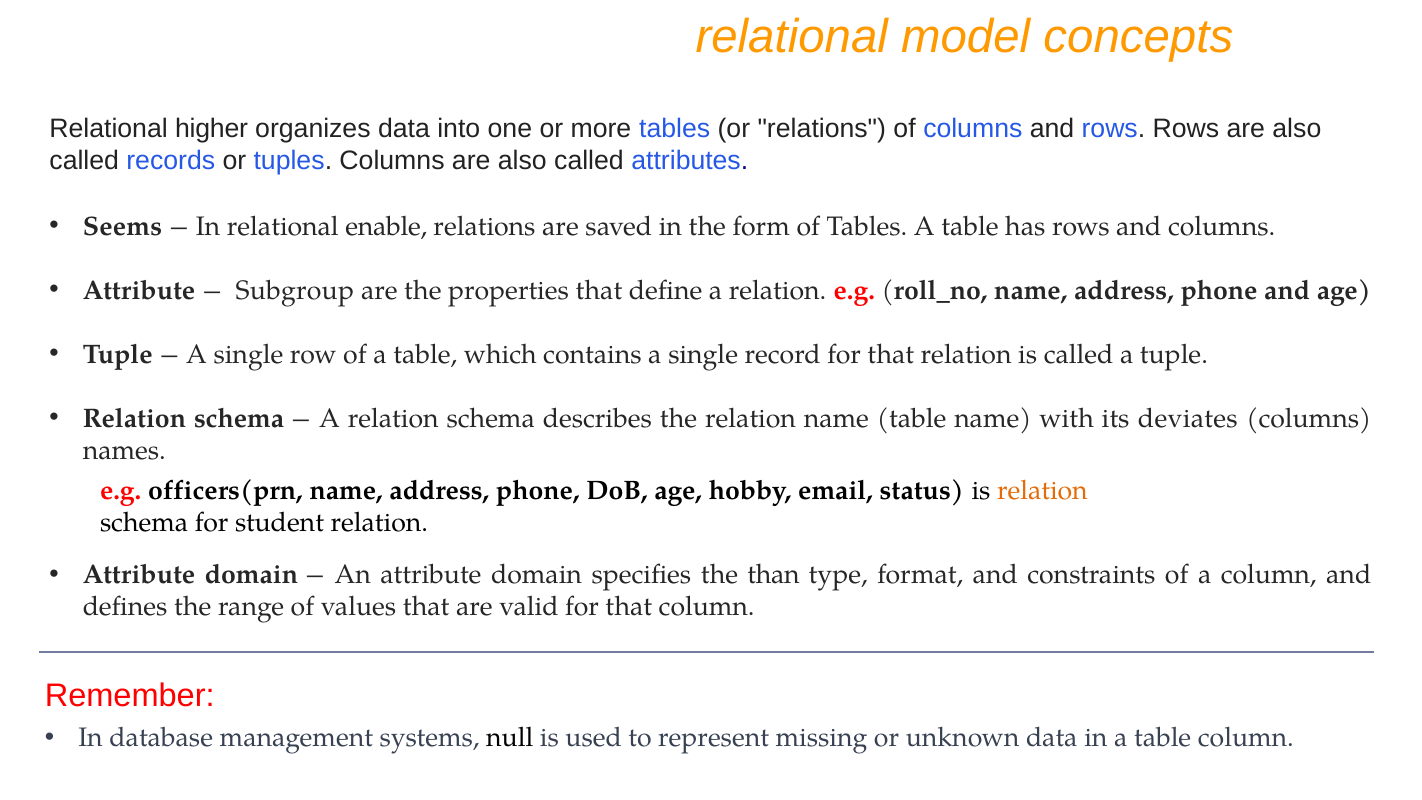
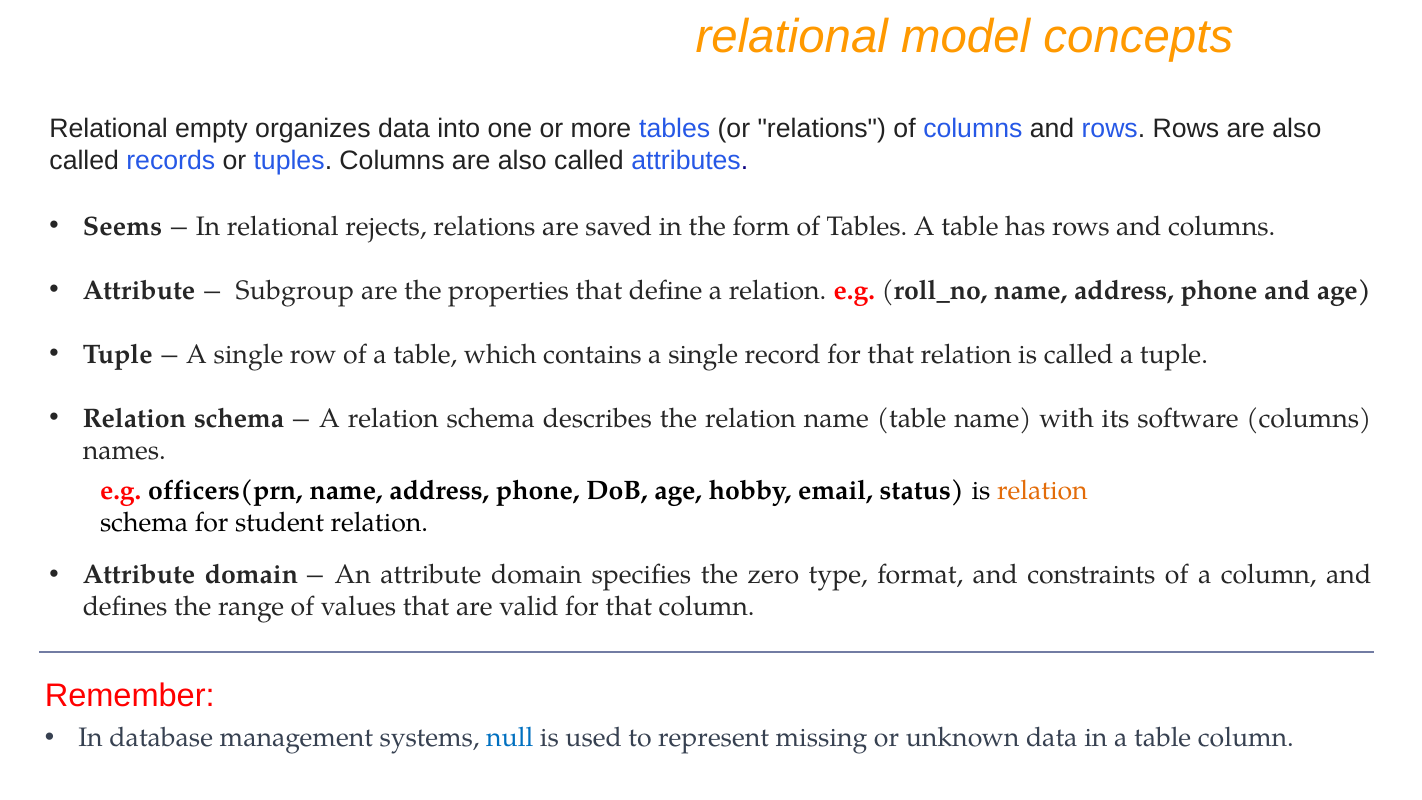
higher: higher -> empty (211, 128)
enable: enable -> rejects (386, 226)
deviates: deviates -> software (1188, 418)
than: than -> zero (773, 575)
null colour: black -> blue (510, 738)
